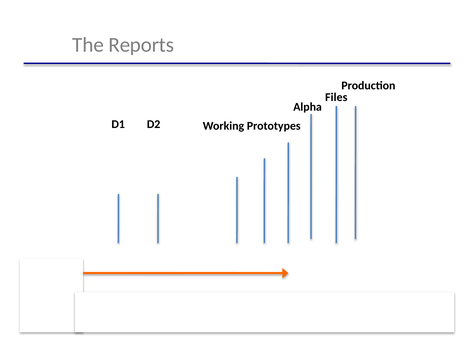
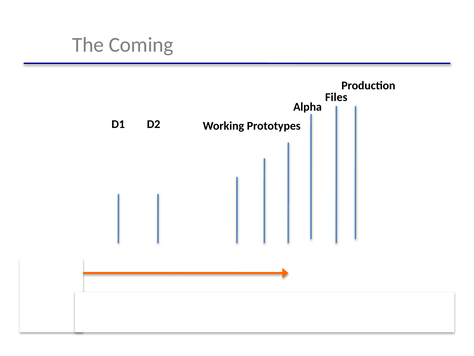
Reports: Reports -> Coming (141, 45)
